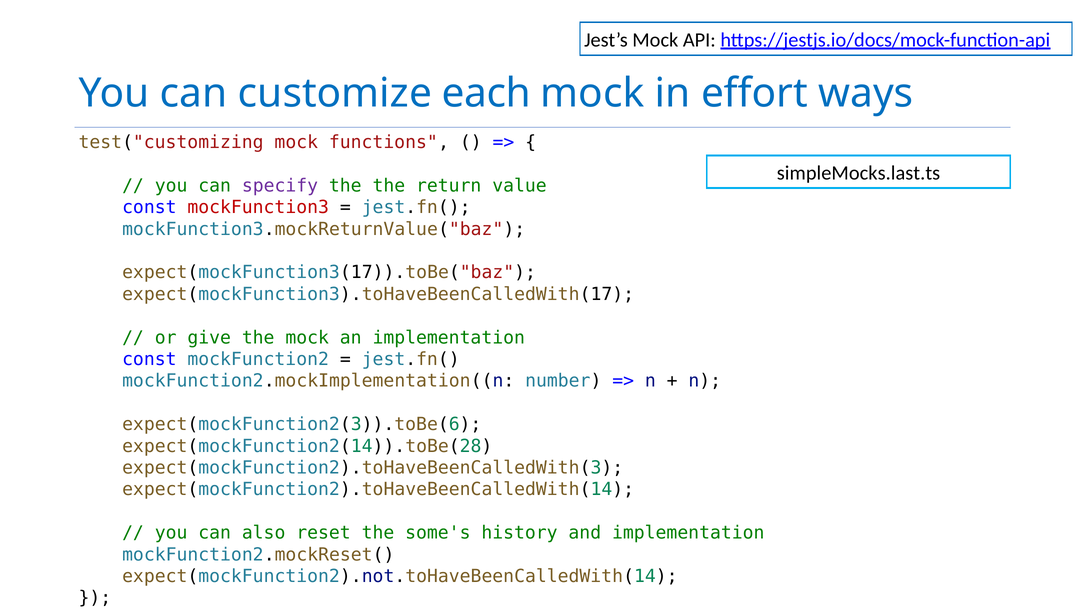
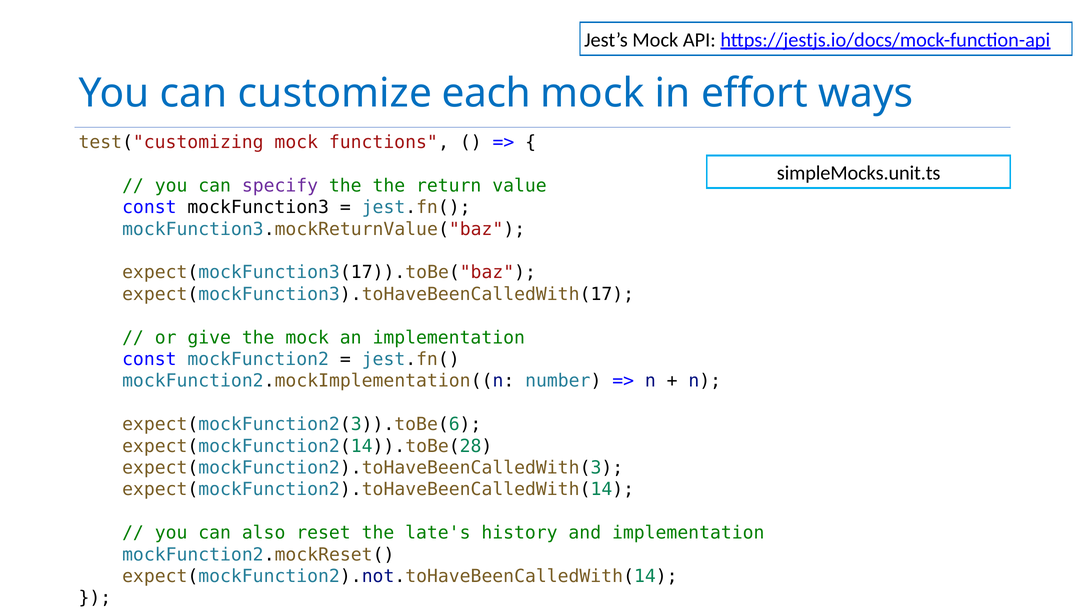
simpleMocks.last.ts: simpleMocks.last.ts -> simpleMocks.unit.ts (859, 173)
mockFunction3 colour: red -> black (258, 208)
some's: some's -> late's (438, 533)
